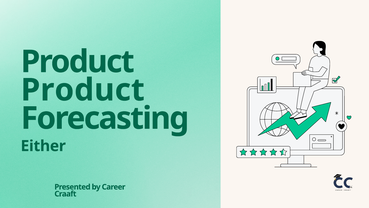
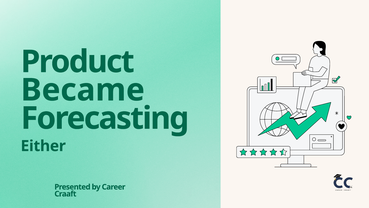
Product: Product -> Became (83, 90)
